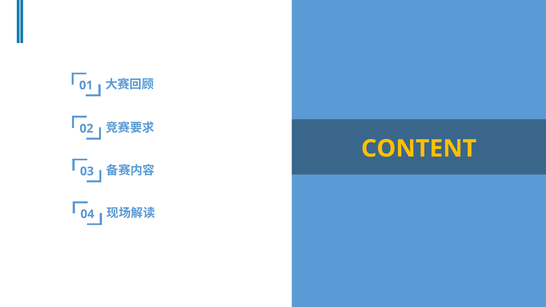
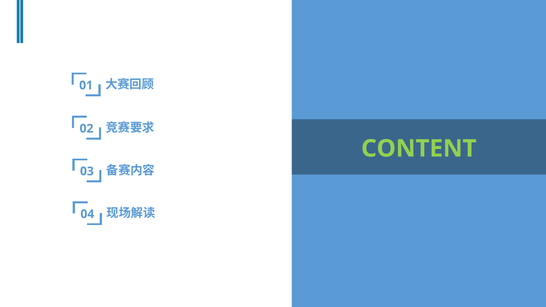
CONTENT colour: yellow -> light green (419, 149)
